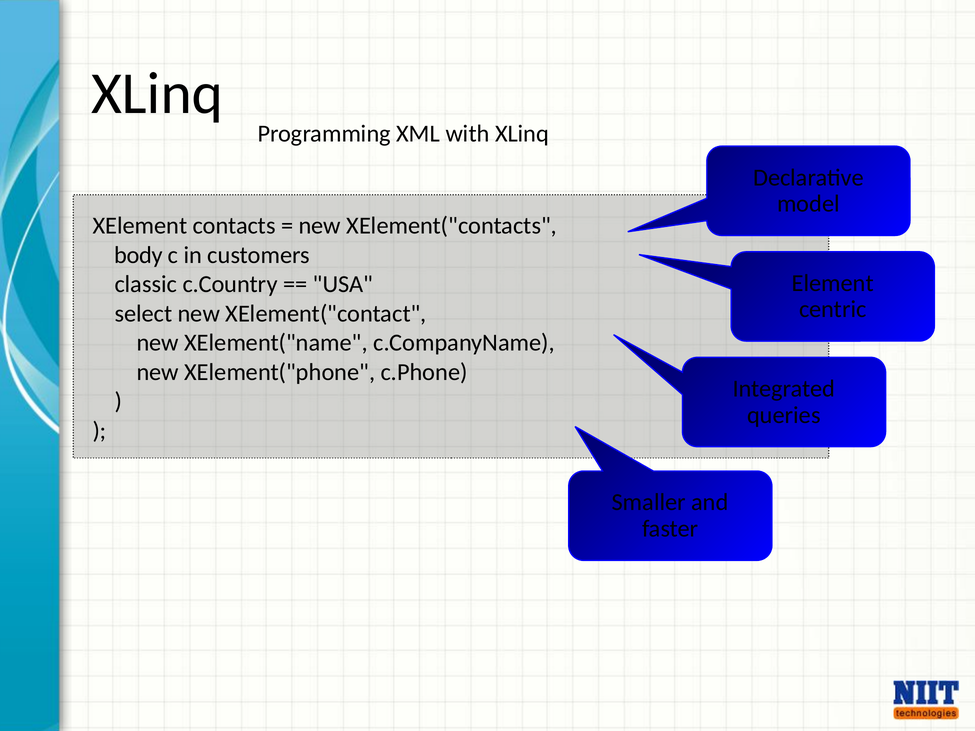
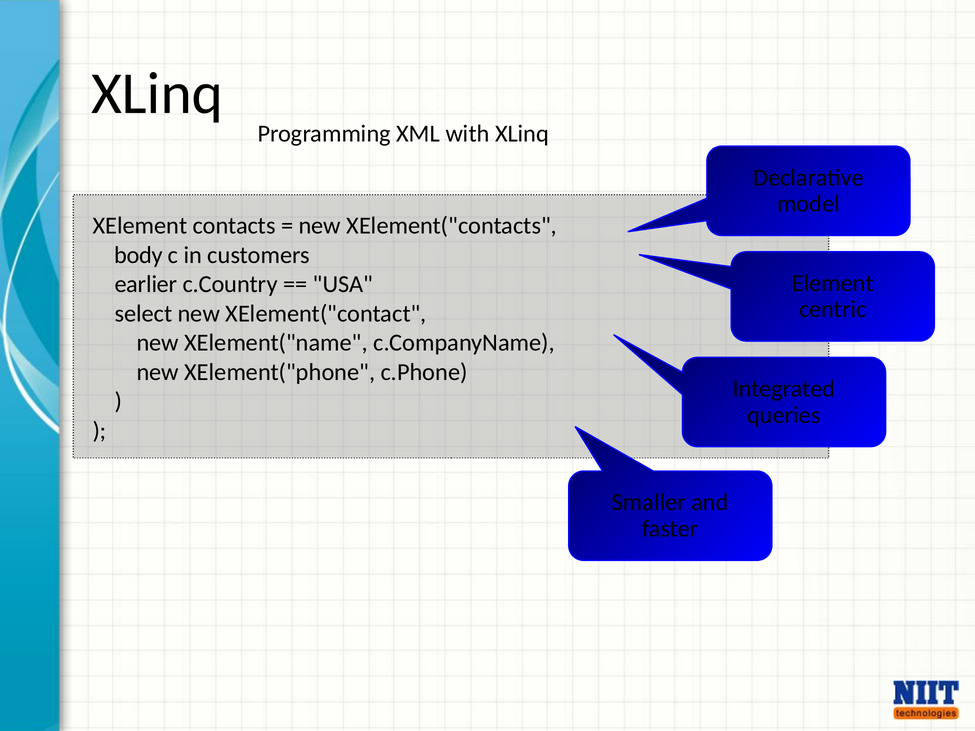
classic: classic -> earlier (146, 284)
